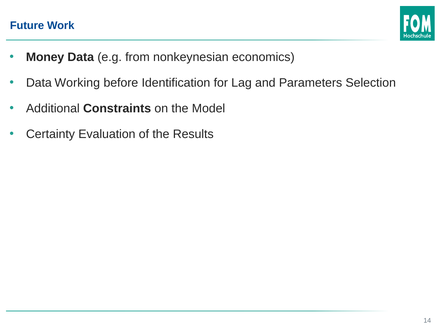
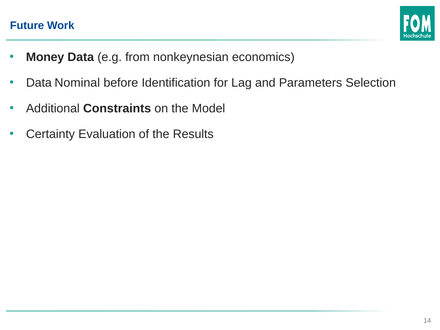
Working: Working -> Nominal (77, 83)
